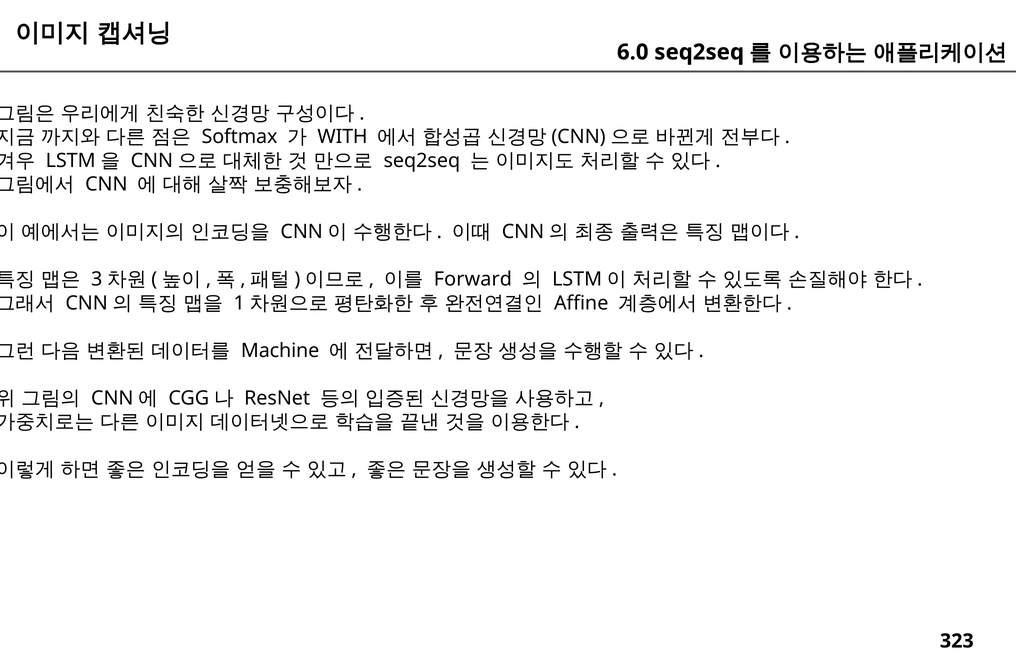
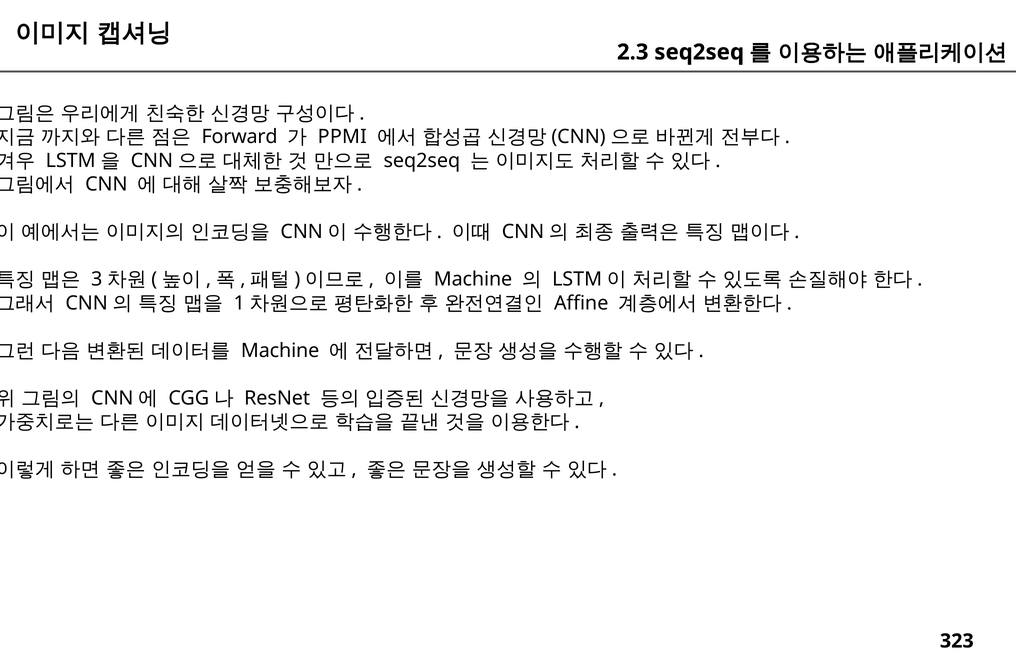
6.0: 6.0 -> 2.3 (633, 52)
Softmax: Softmax -> Forward (240, 137)
WITH: WITH -> PPMI (342, 137)
Forward: Forward -> Machine (473, 279)
